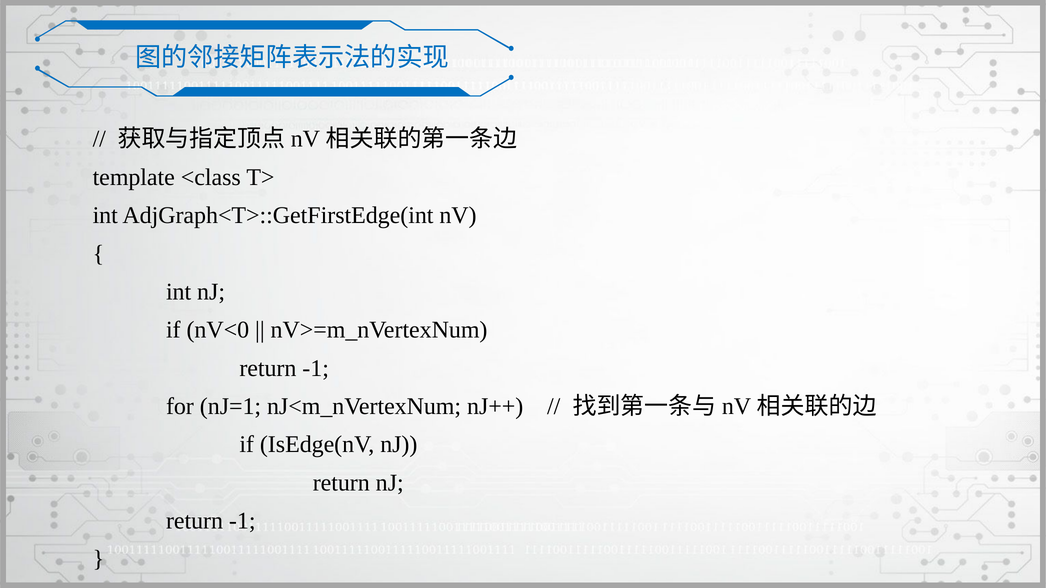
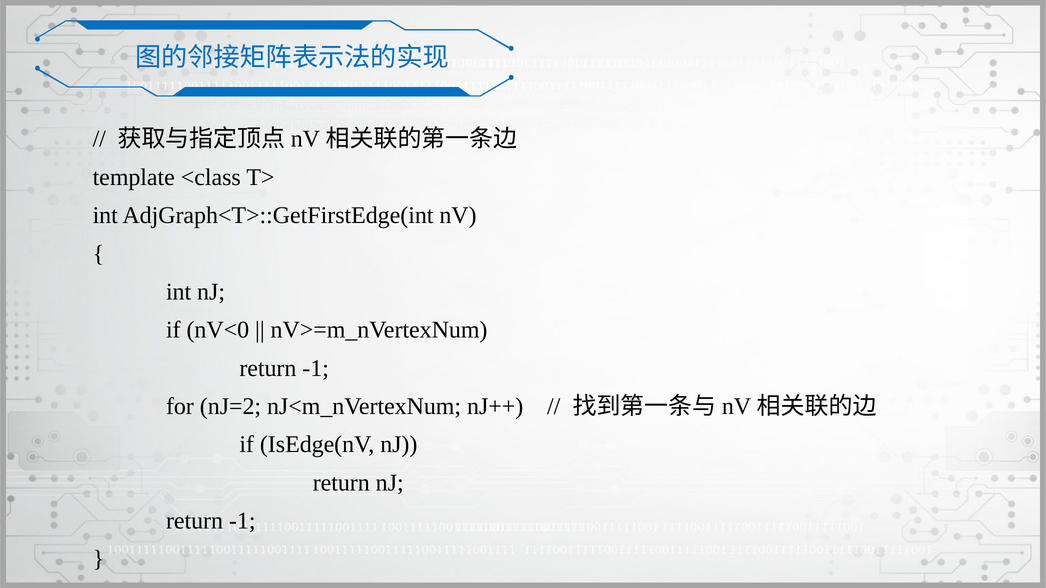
nJ=1: nJ=1 -> nJ=2 (230, 407)
